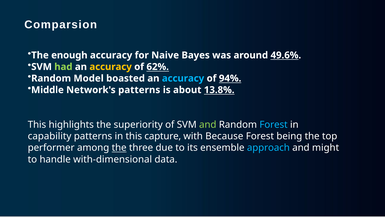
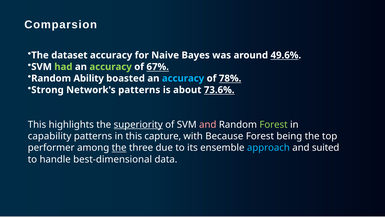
enough: enough -> dataset (69, 55)
accuracy colour: yellow -> light green (111, 67)
62%: 62% -> 67% (158, 67)
Model: Model -> Ability (89, 78)
94%: 94% -> 78% (230, 78)
Middle: Middle -> Strong (47, 90)
13.8%: 13.8% -> 73.6% (219, 90)
superiority underline: none -> present (138, 124)
and colour: light green -> pink (208, 124)
Forest colour: light blue -> light green (274, 124)
might: might -> suited (326, 148)
with-dimensional: with-dimensional -> best-dimensional (113, 159)
